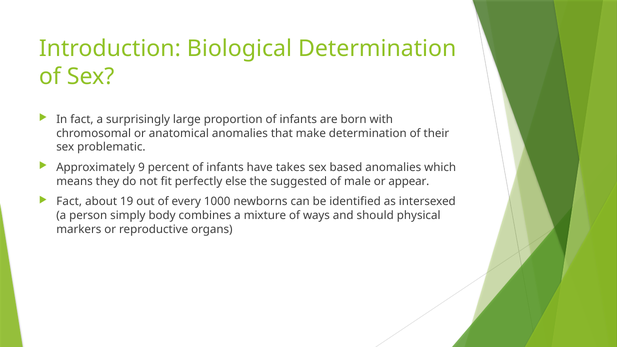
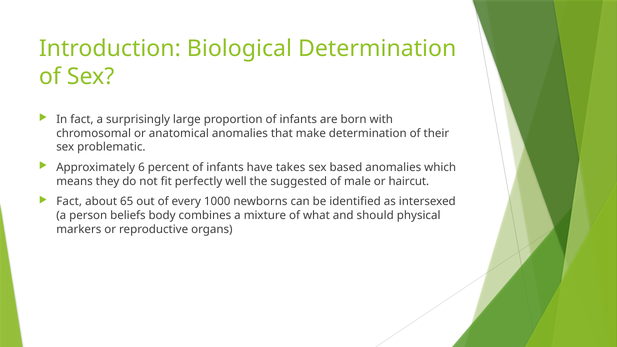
9: 9 -> 6 (141, 167)
else: else -> well (236, 181)
appear: appear -> haircut (409, 181)
19: 19 -> 65 (127, 202)
simply: simply -> beliefs (128, 216)
ways: ways -> what (316, 216)
